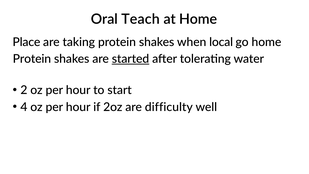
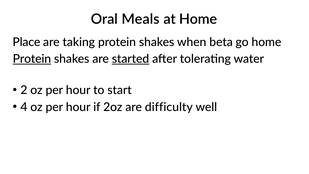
Teach: Teach -> Meals (141, 19)
local: local -> beta (221, 42)
Protein underline: none -> present (32, 59)
